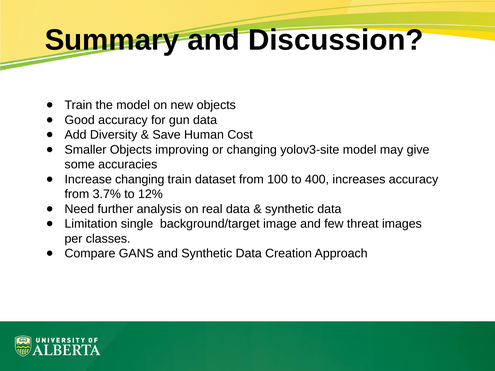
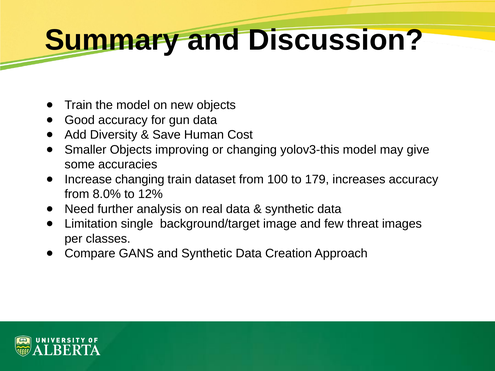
yolov3-site: yolov3-site -> yolov3-this (310, 150)
400: 400 -> 179 (317, 179)
3.7%: 3.7% -> 8.0% (107, 194)
